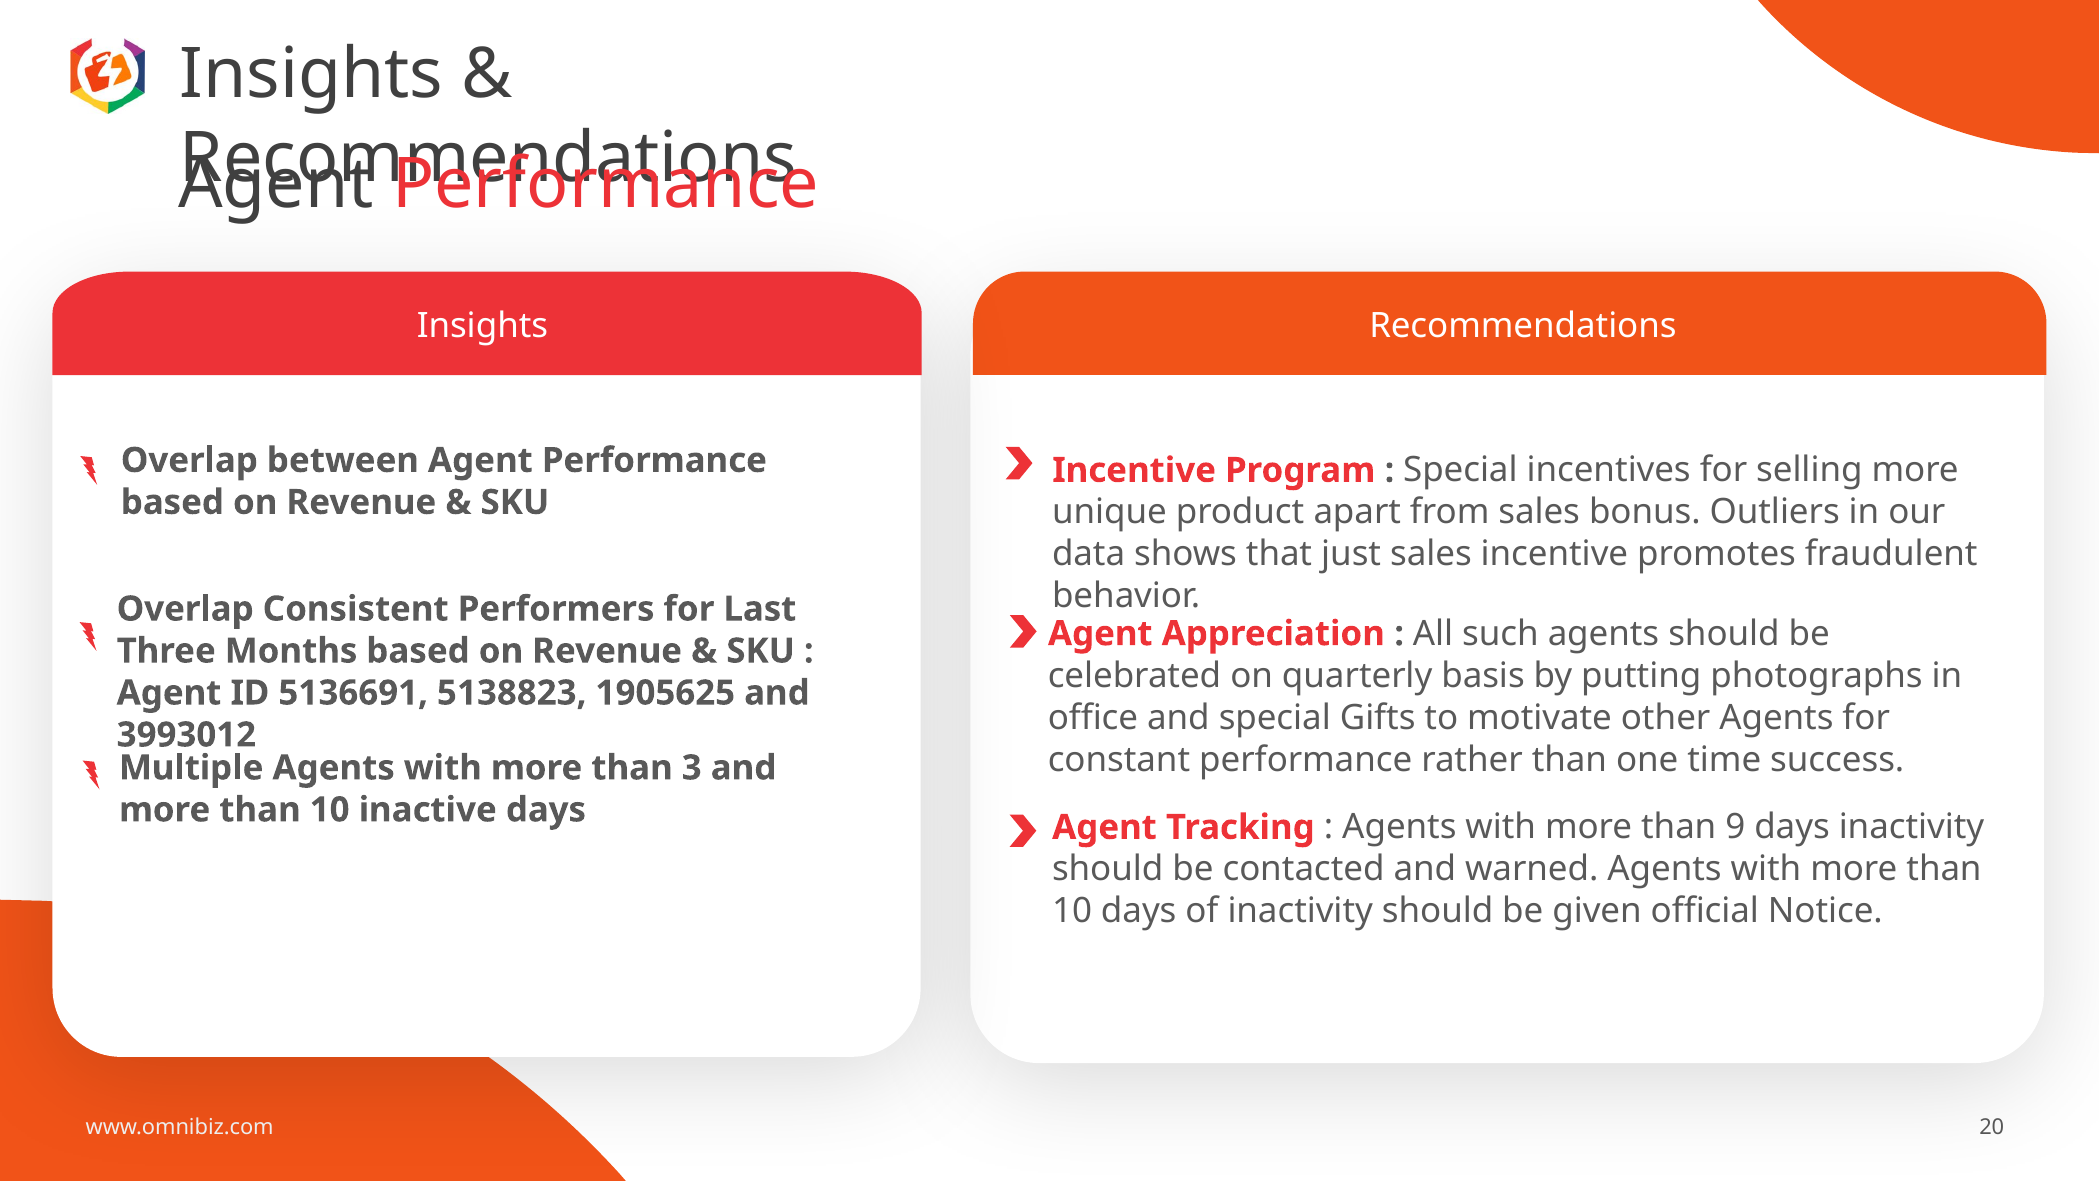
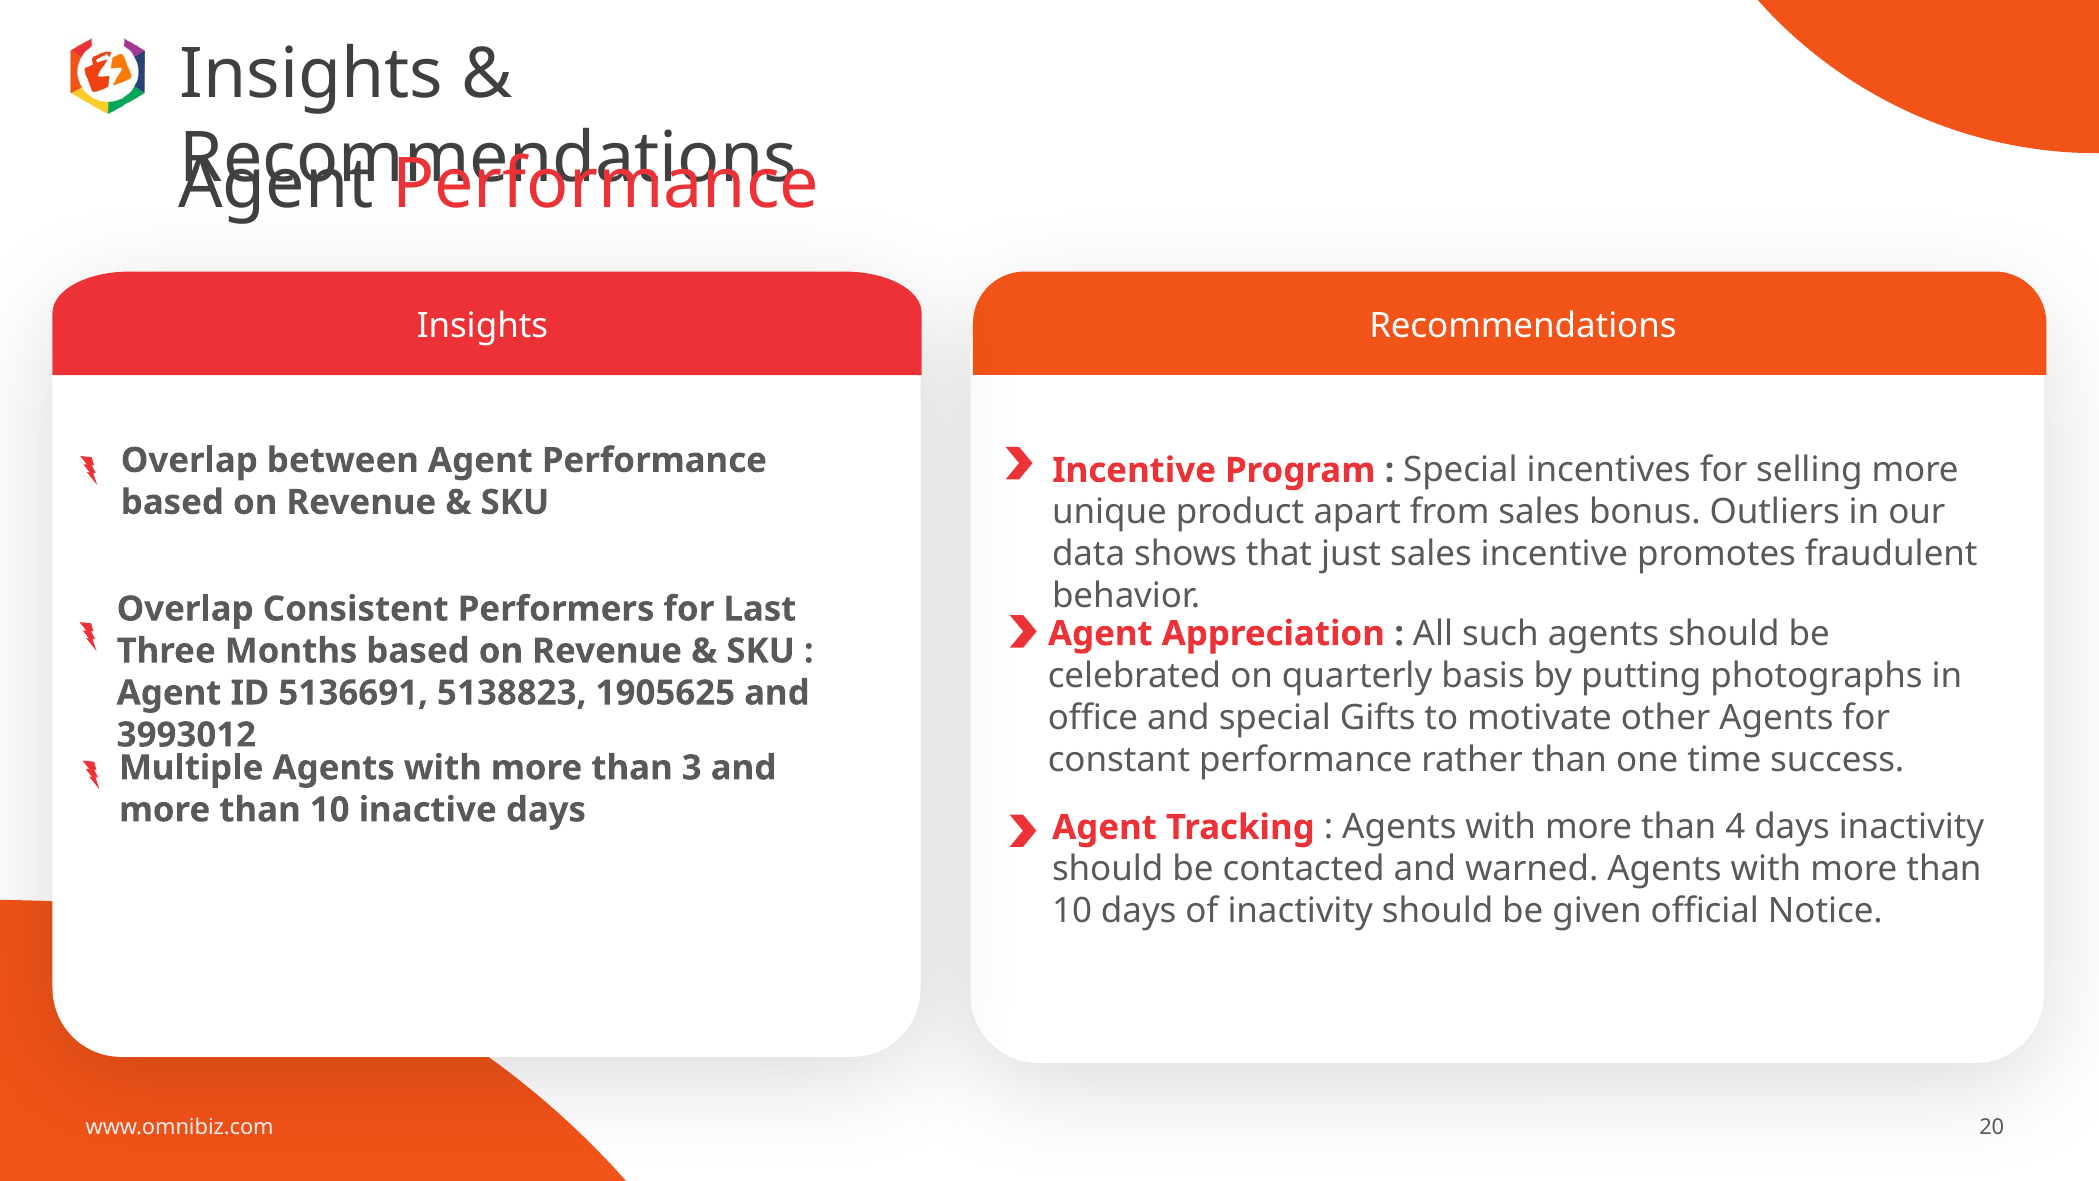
9: 9 -> 4 (1735, 827)
